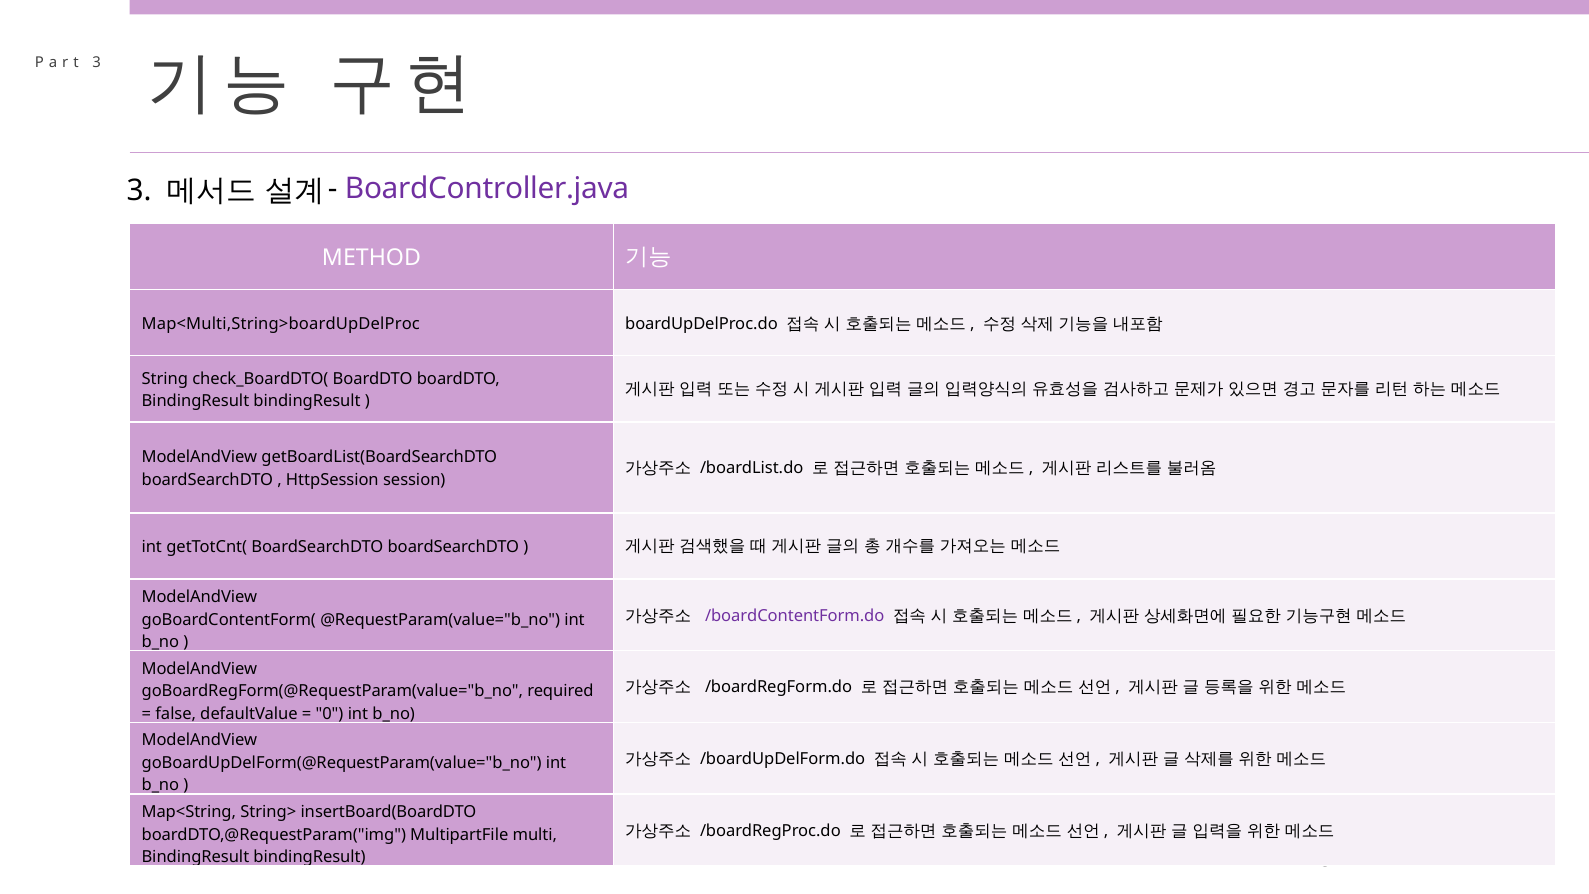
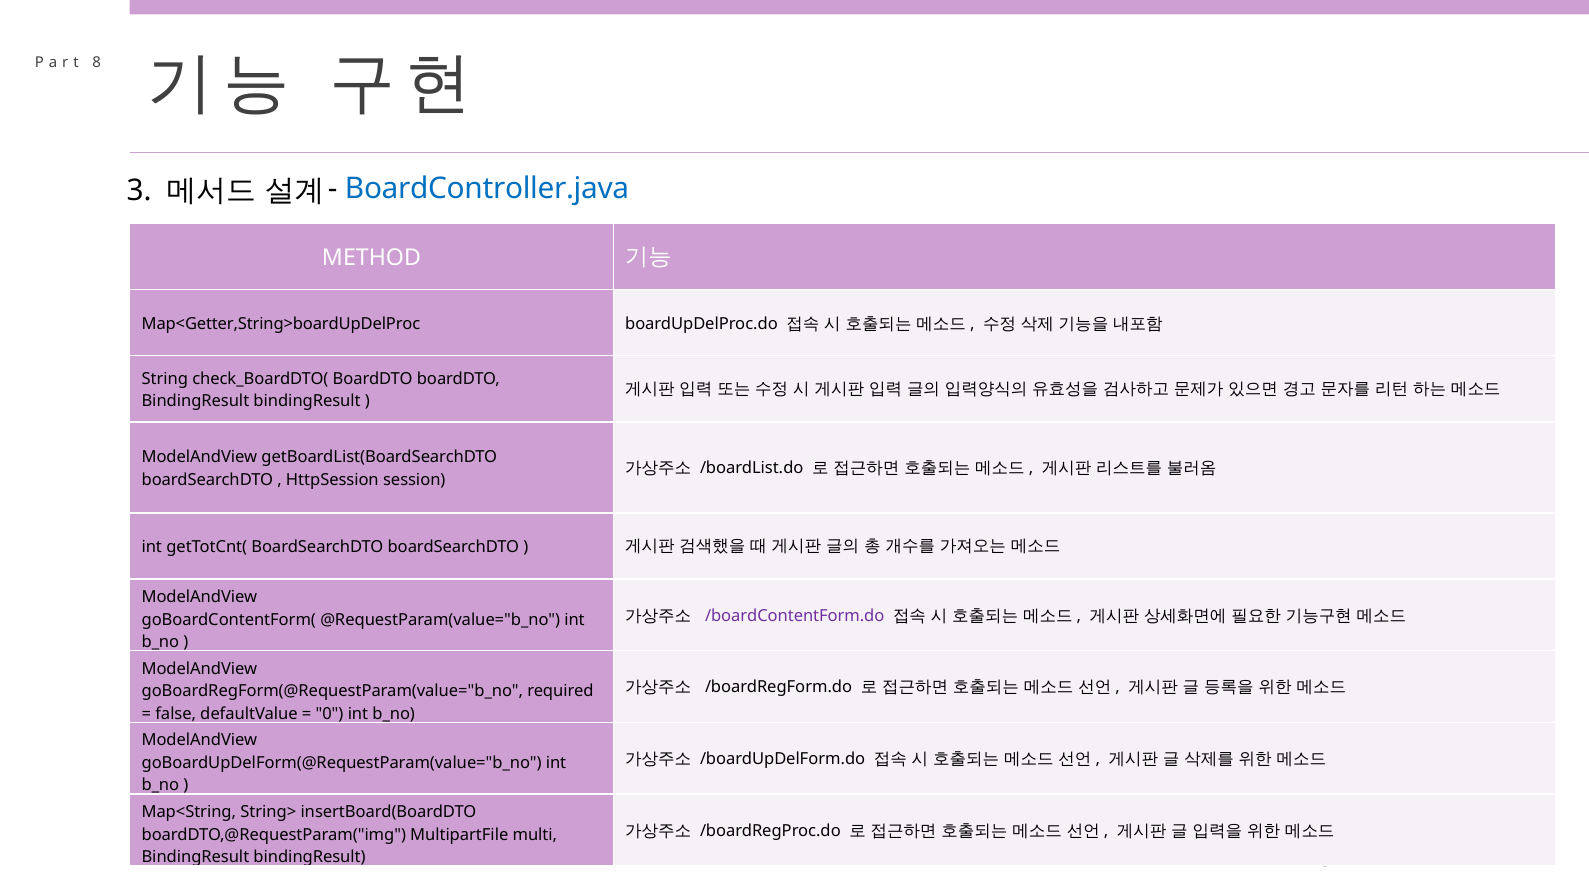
3: 3 -> 8 (97, 63)
BoardController.java colour: purple -> blue (487, 189)
Map<Multi,String>boardUpDelProc: Map<Multi,String>boardUpDelProc -> Map<Getter,String>boardUpDelProc (281, 324)
